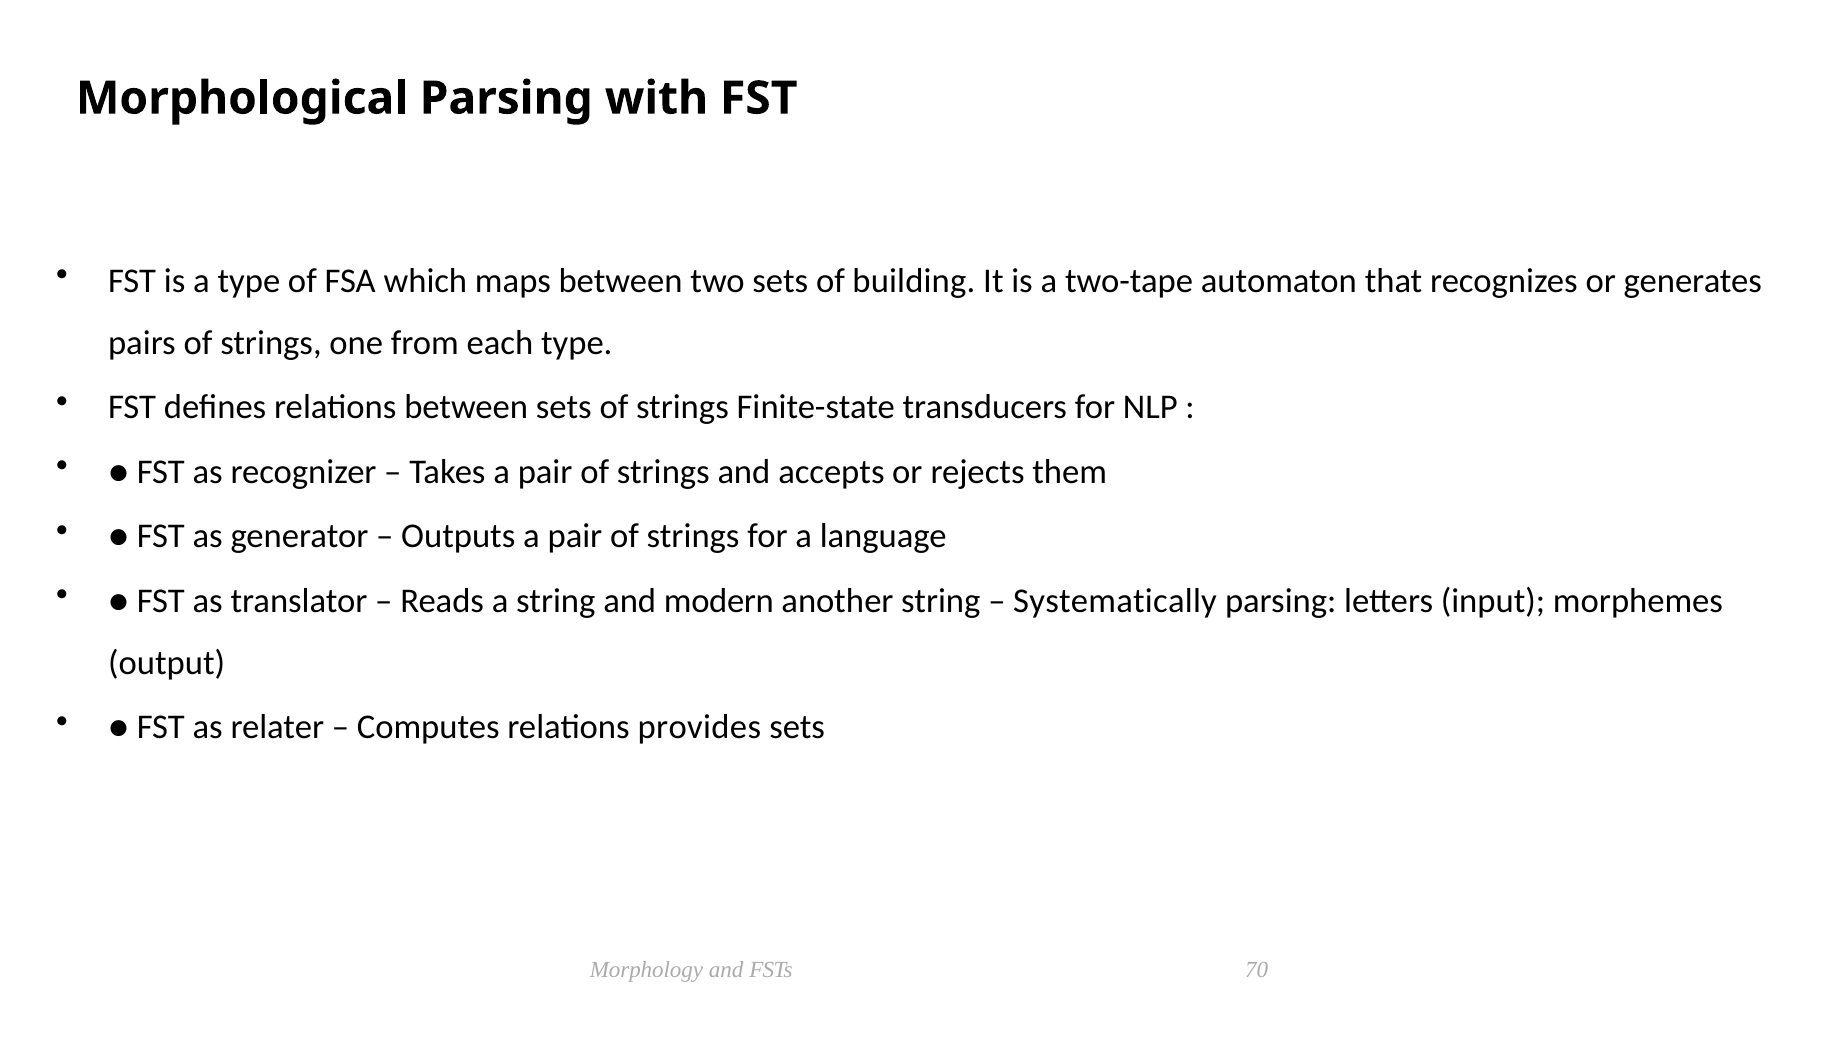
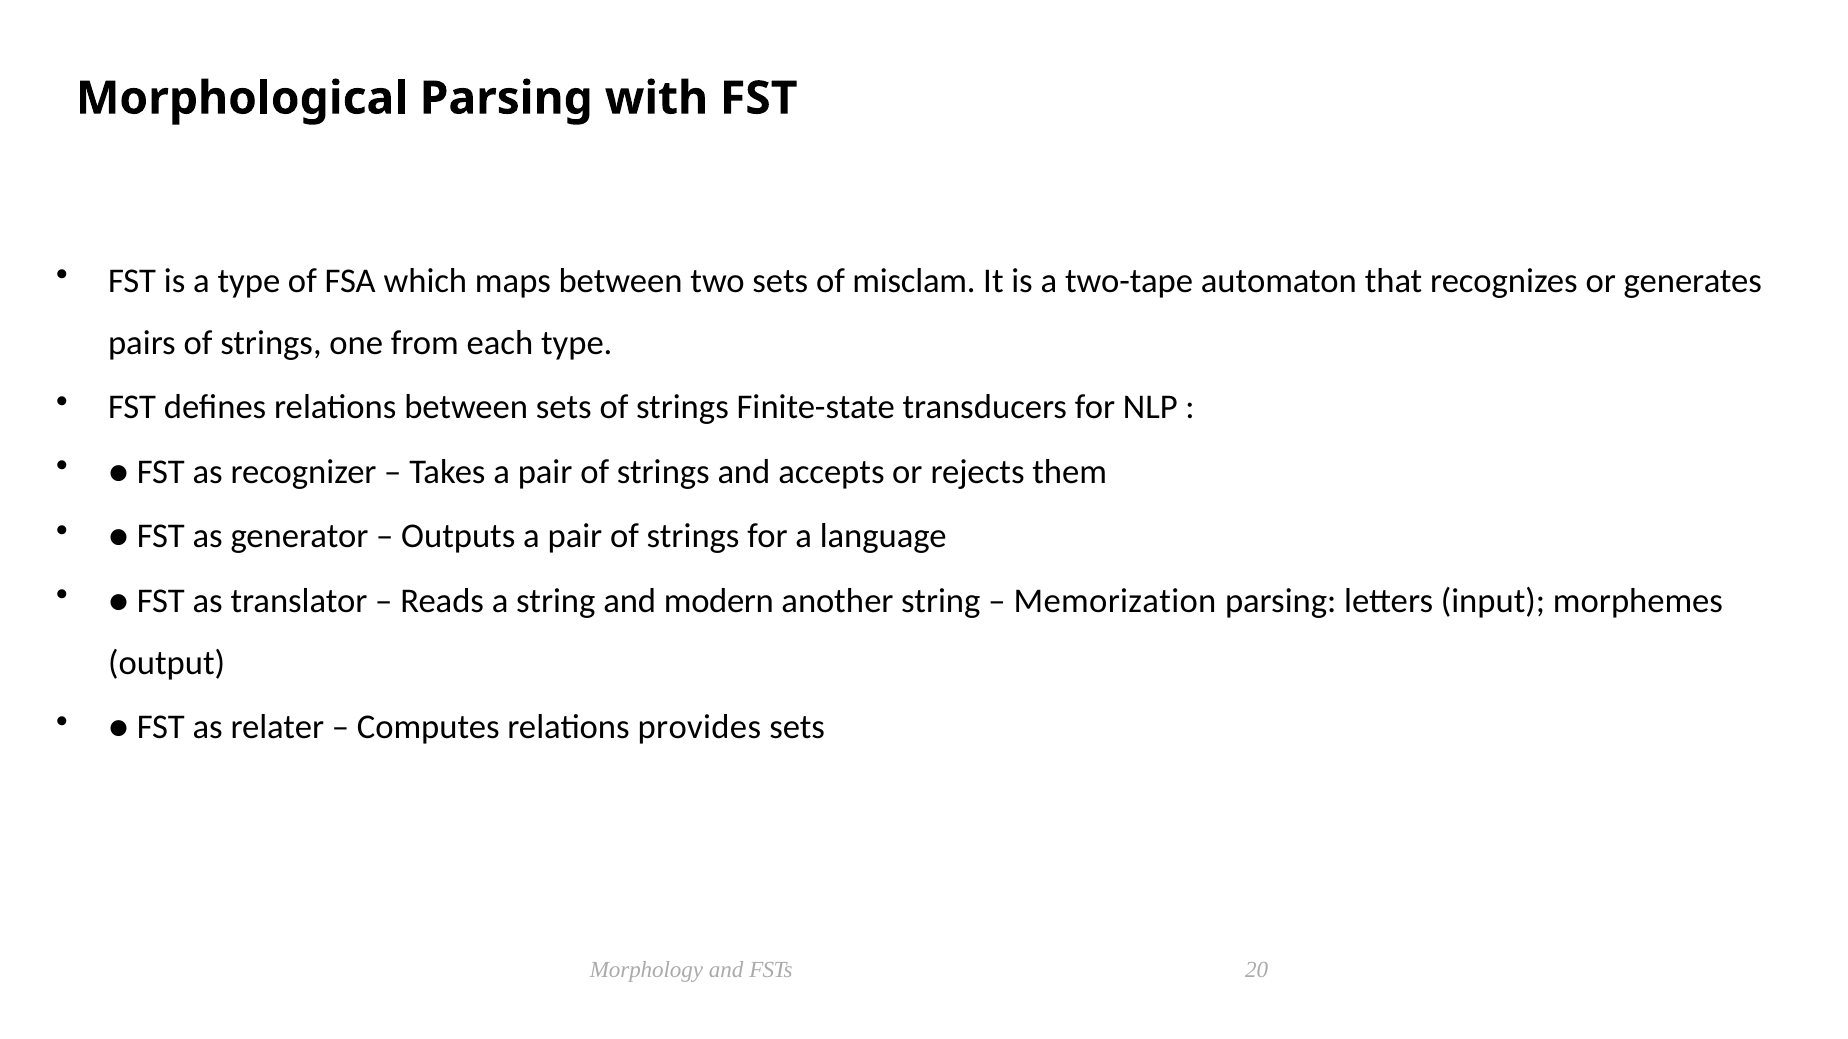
building: building -> misclam (914, 281)
Systematically: Systematically -> Memorization (1115, 601)
70: 70 -> 20 (1257, 970)
